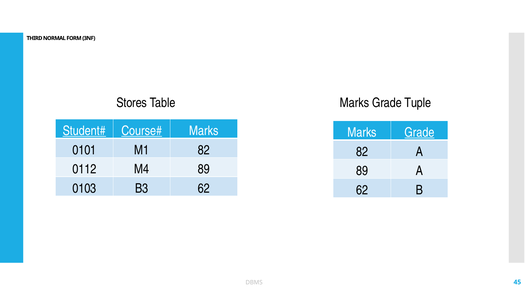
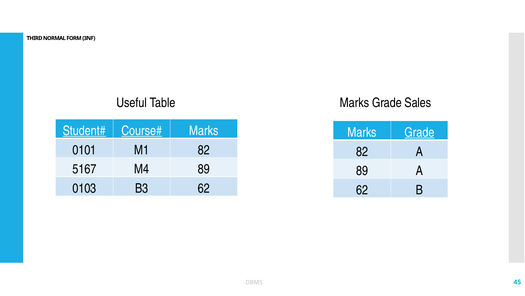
Stores: Stores -> Useful (132, 102)
Tuple: Tuple -> Sales (418, 102)
0112: 0112 -> 5167 (84, 169)
